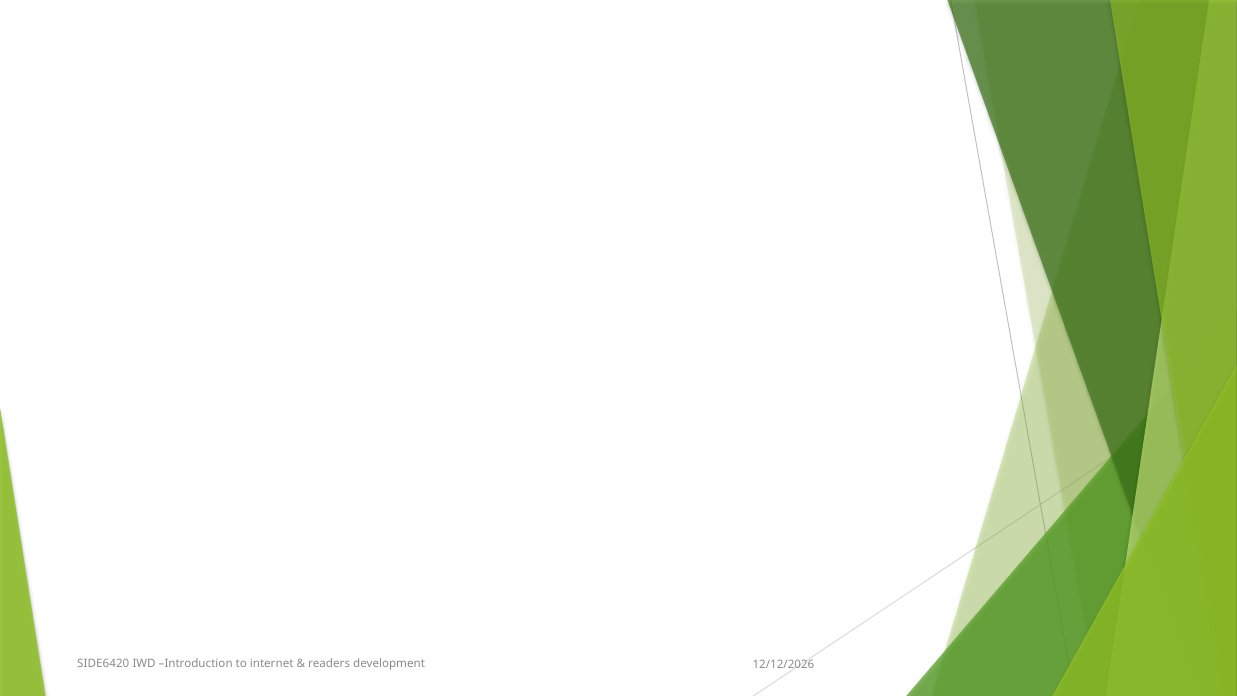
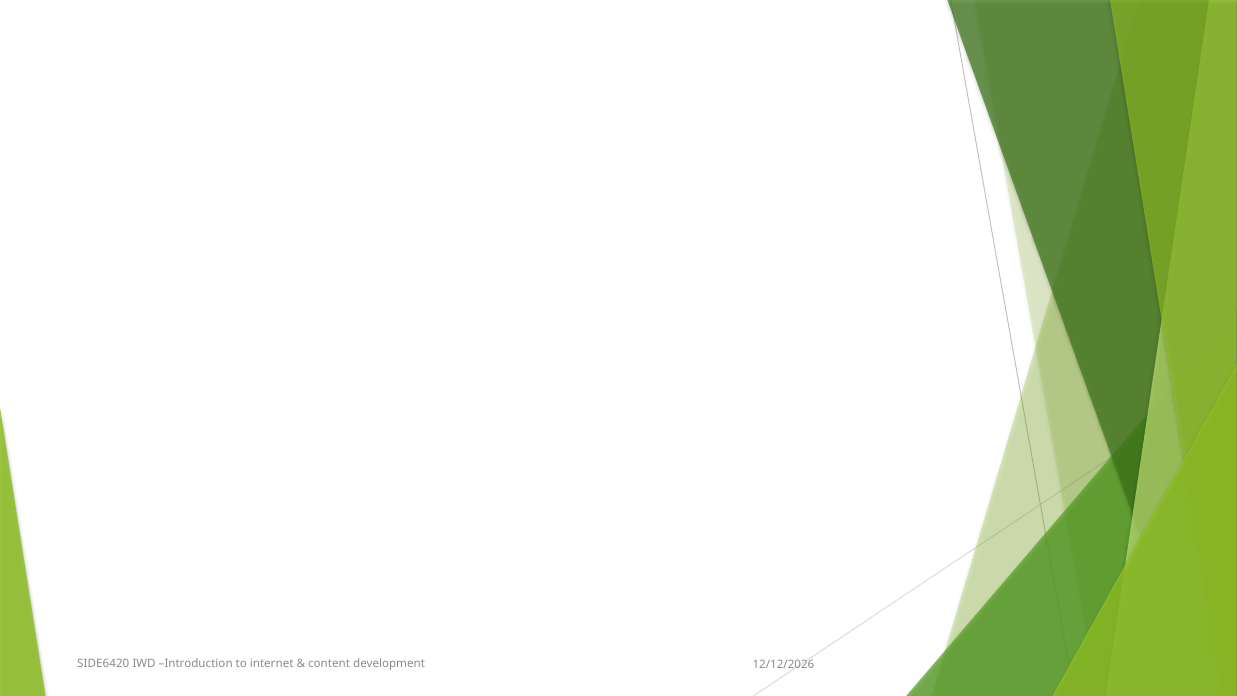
readers: readers -> content (329, 664)
